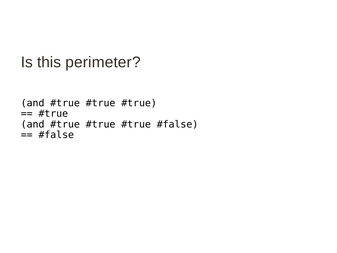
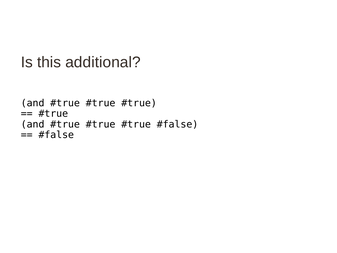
perimeter: perimeter -> additional (103, 62)
